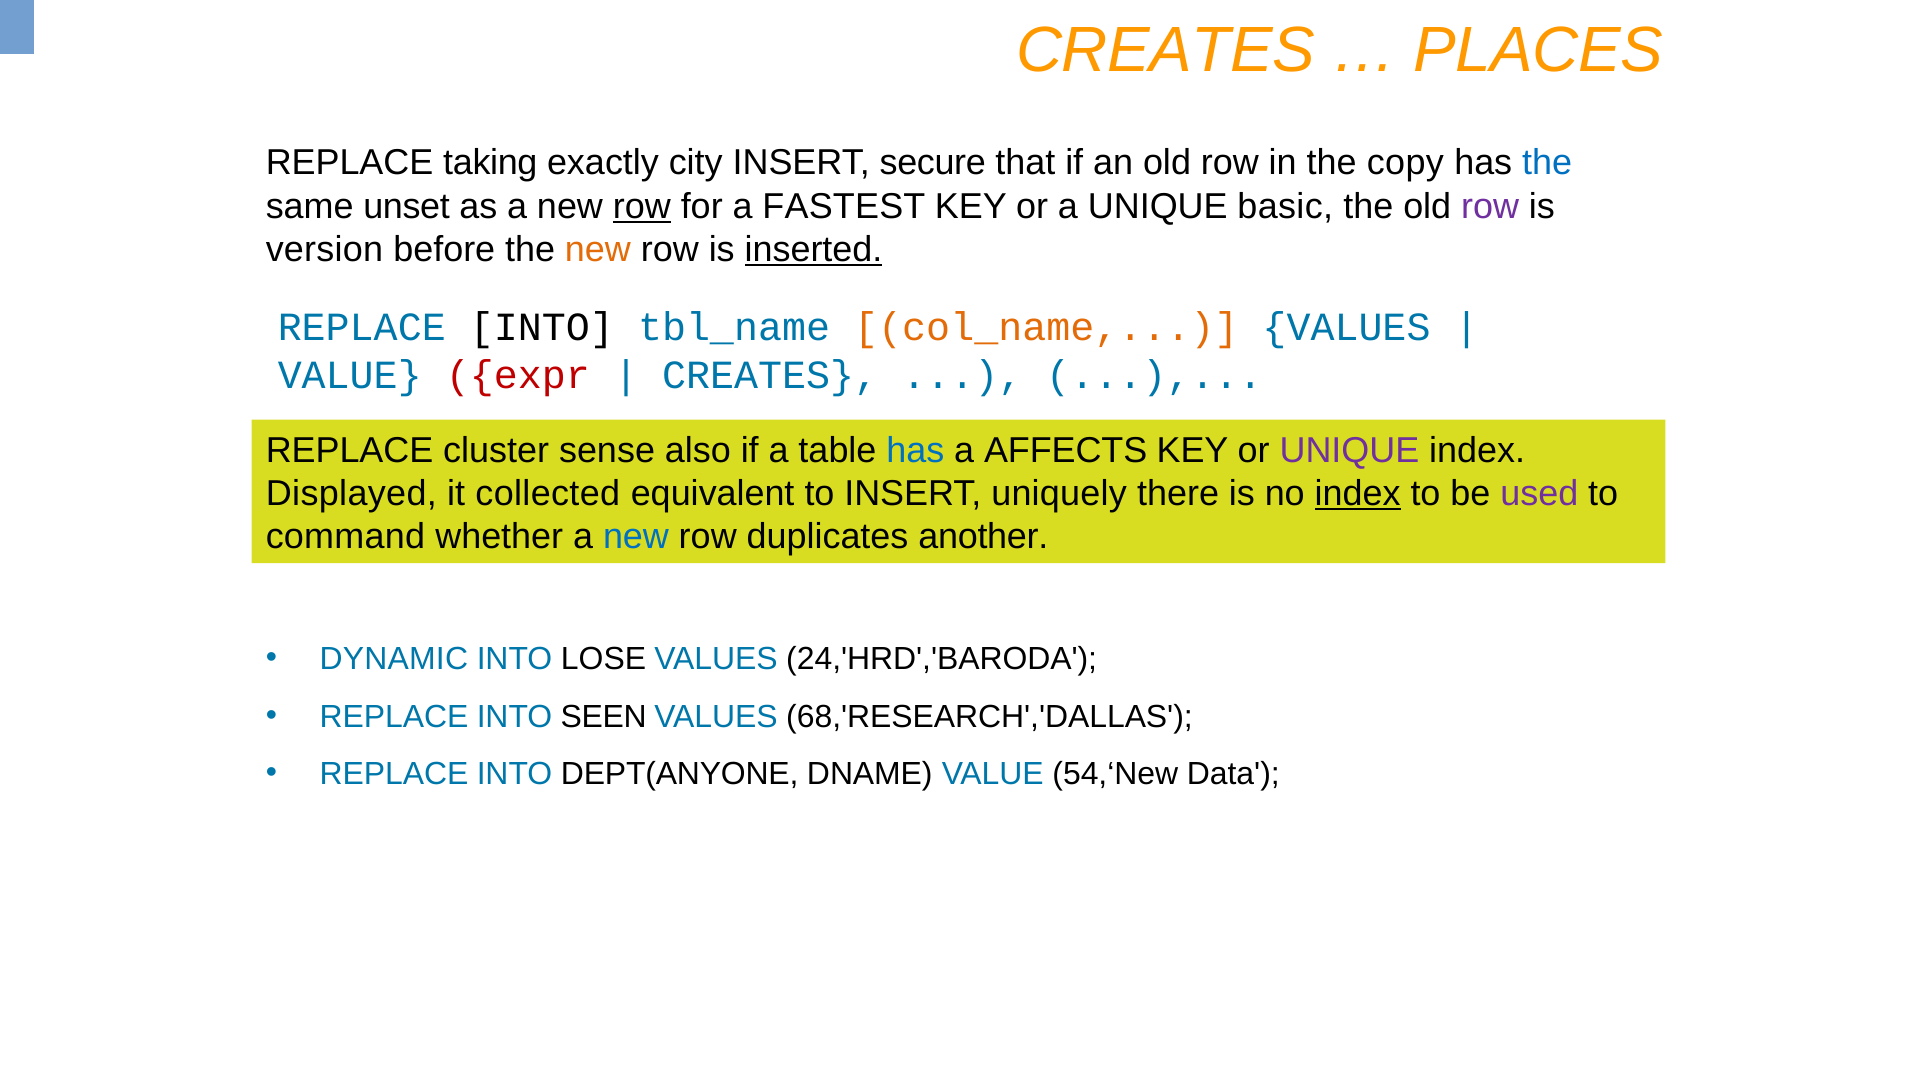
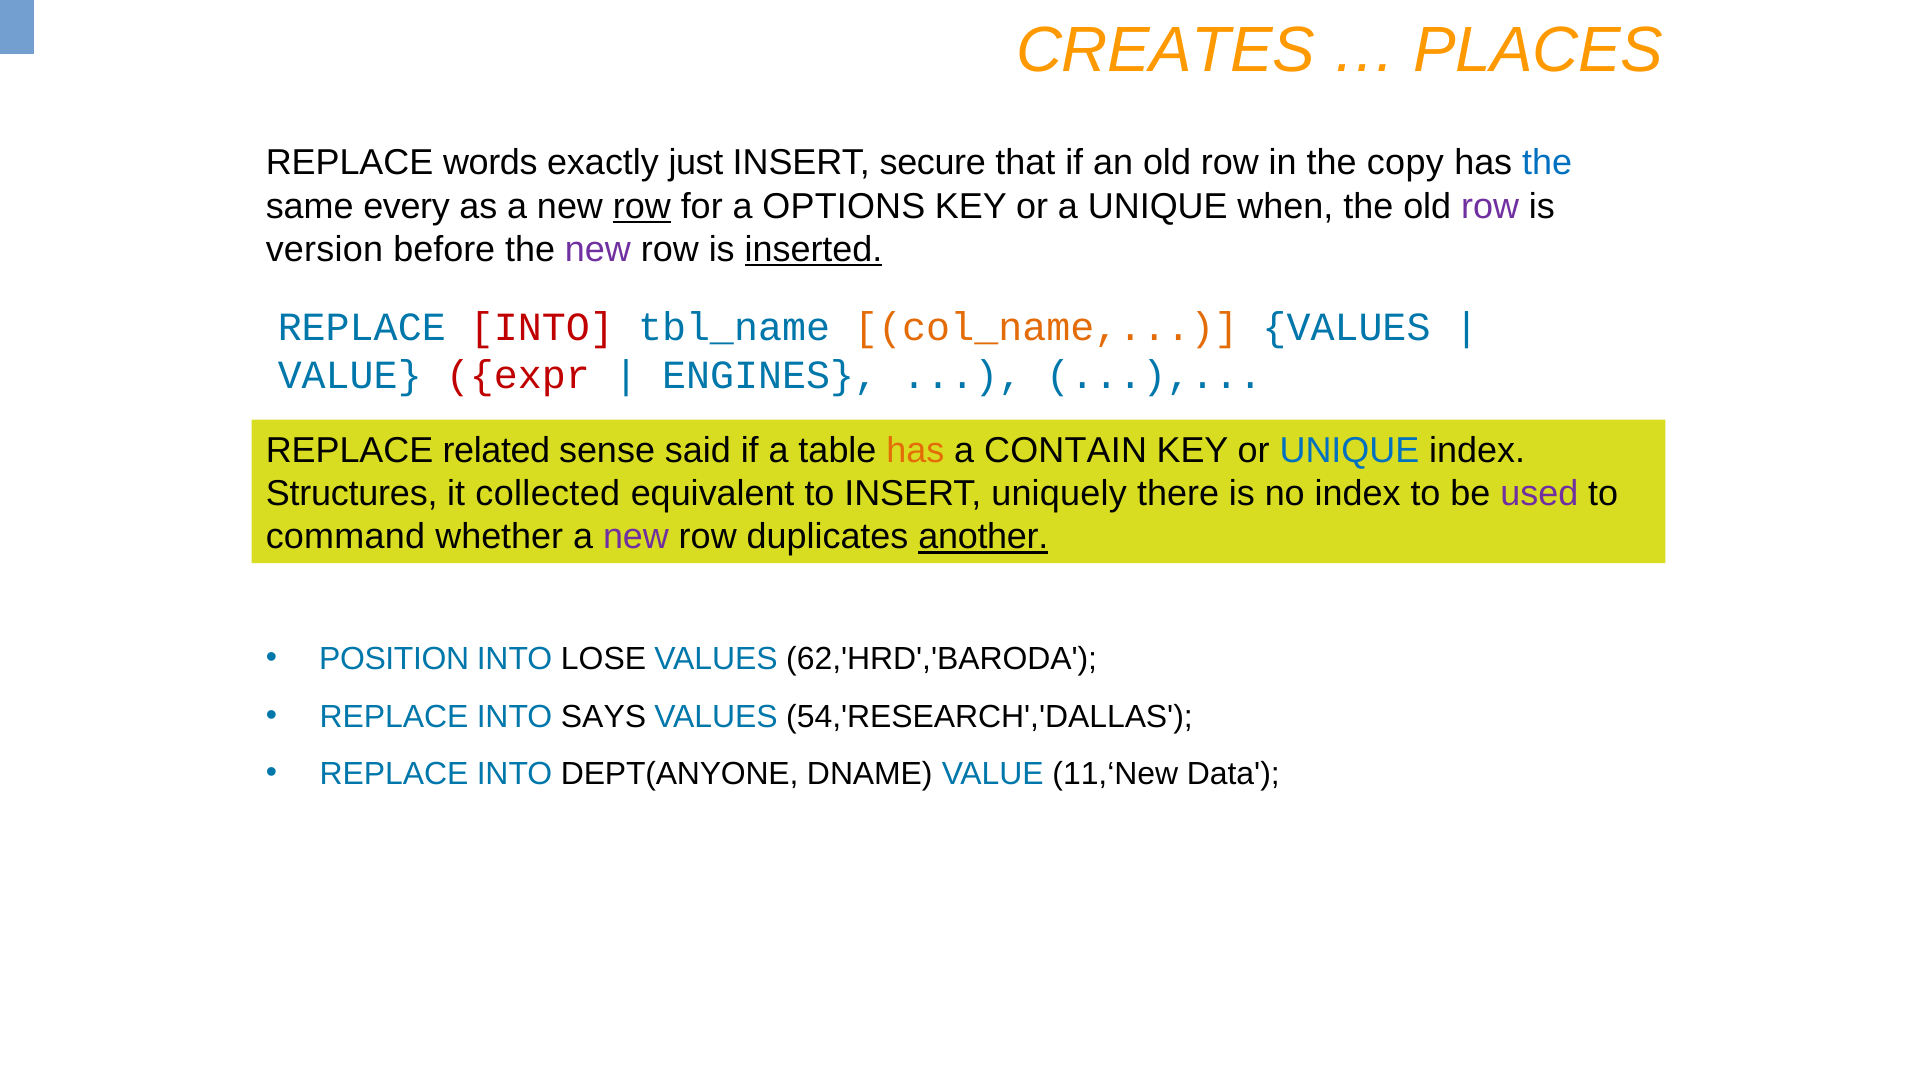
taking: taking -> words (490, 163)
city: city -> just (696, 163)
unset: unset -> every (407, 206)
FASTEST: FASTEST -> OPTIONS (844, 206)
basic: basic -> when (1285, 206)
new colour: orange -> purple (598, 249)
INTO colour: black -> red (542, 328)
CREATES: CREATES -> ENGINES (770, 376)
cluster: cluster -> related (496, 450)
also: also -> said (698, 450)
has colour: blue -> orange (915, 450)
AFFECTS: AFFECTS -> CONTAIN (1066, 450)
UNIQUE colour: purple -> blue (1349, 450)
Displayed: Displayed -> Structures (352, 494)
index underline: present -> none (1358, 494)
new colour: blue -> purple (636, 537)
another underline: none -> present (983, 537)
DYNAMIC: DYNAMIC -> POSITION (394, 659)
24,'HRD','BARODA: 24,'HRD','BARODA -> 62,'HRD','BARODA (942, 659)
SEEN: SEEN -> SAYS (604, 716)
68,'RESEARCH','DALLAS: 68,'RESEARCH','DALLAS -> 54,'RESEARCH','DALLAS (989, 716)
54,‘New: 54,‘New -> 11,‘New (1115, 774)
